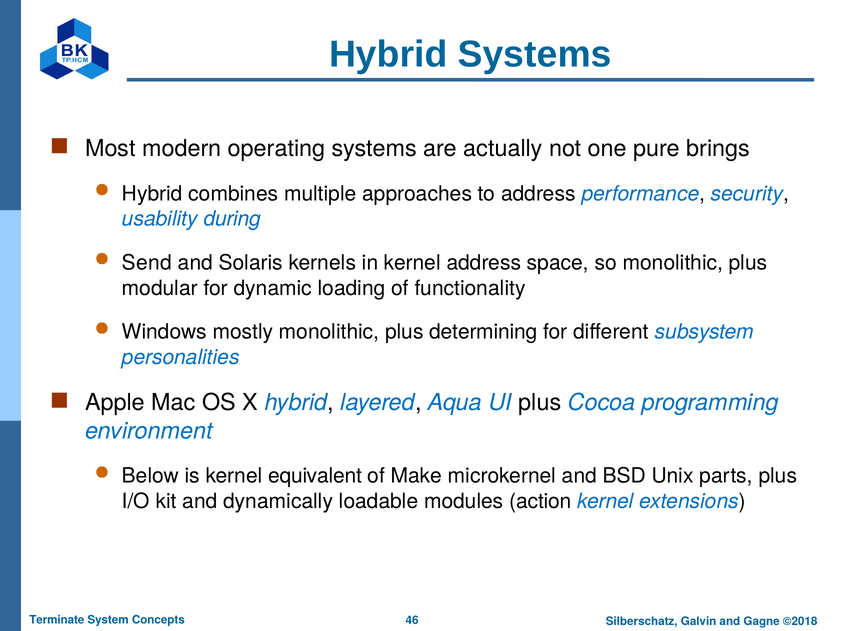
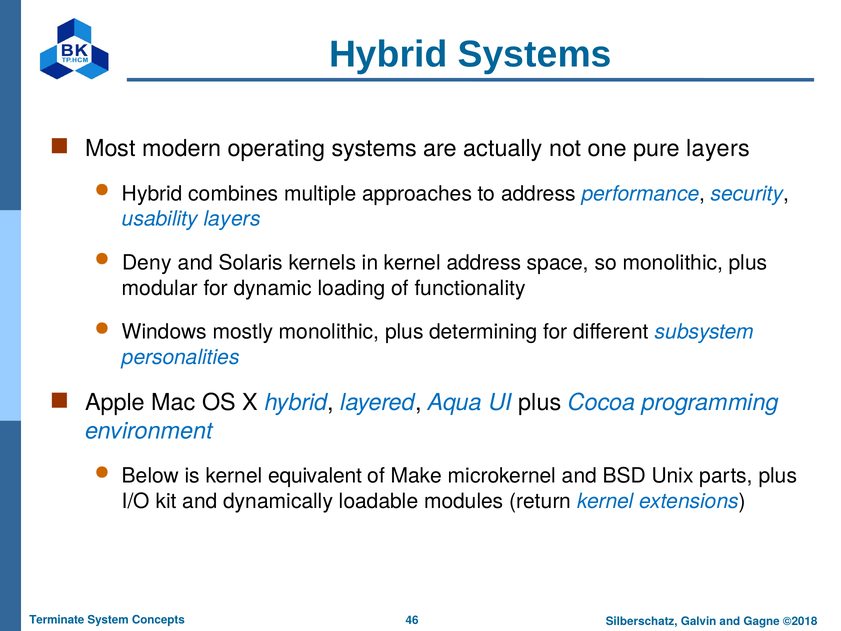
pure brings: brings -> layers (718, 149)
usability during: during -> layers (232, 219)
Send: Send -> Deny (147, 263)
action: action -> return (540, 501)
